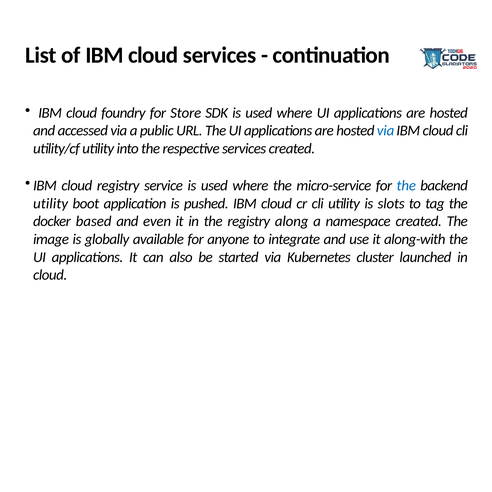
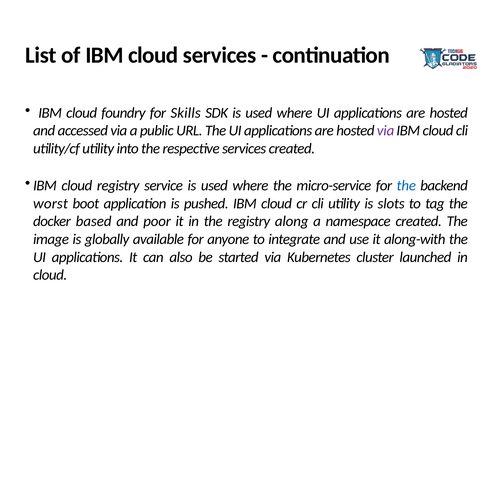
Store: Store -> Skills (186, 113)
via colour: blue -> purple (386, 131)
utility: utility -> worst (51, 203)
even: even -> poor (157, 221)
